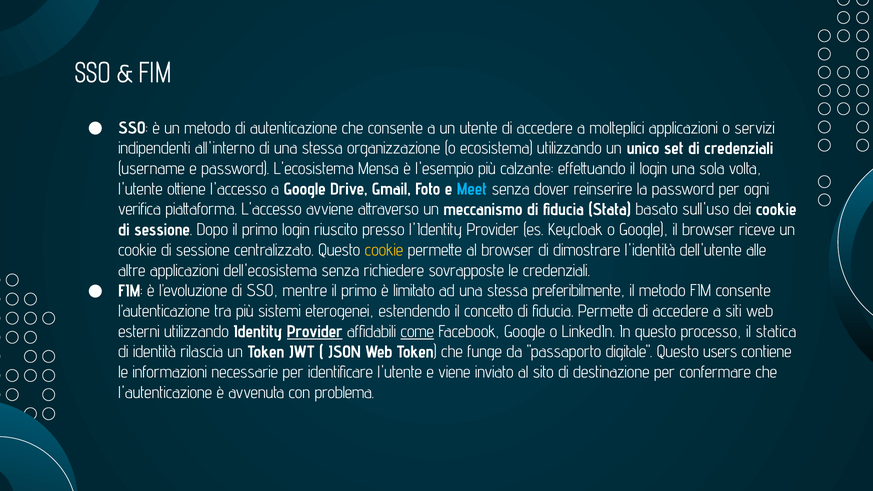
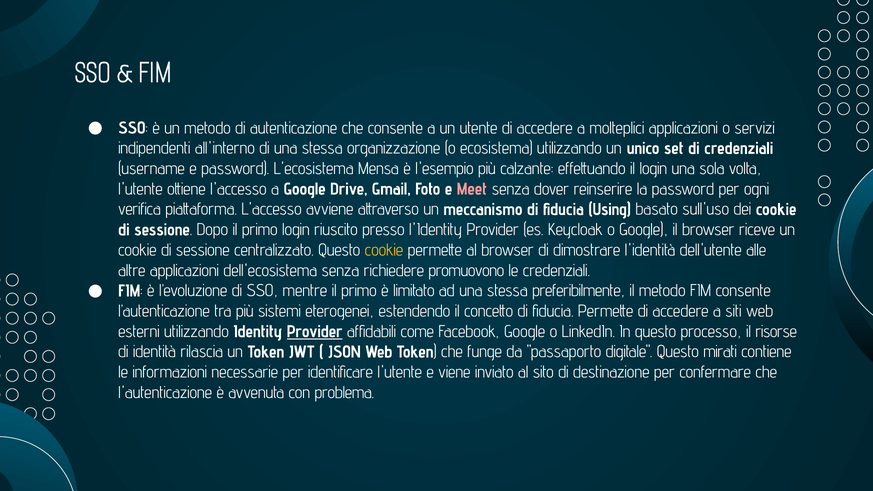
Meet colour: light blue -> pink (472, 189)
Stata: Stata -> Using (610, 209)
sovrapposte: sovrapposte -> promuovono (466, 271)
come underline: present -> none (417, 332)
statica: statica -> risorse (776, 332)
users: users -> mirati (720, 352)
